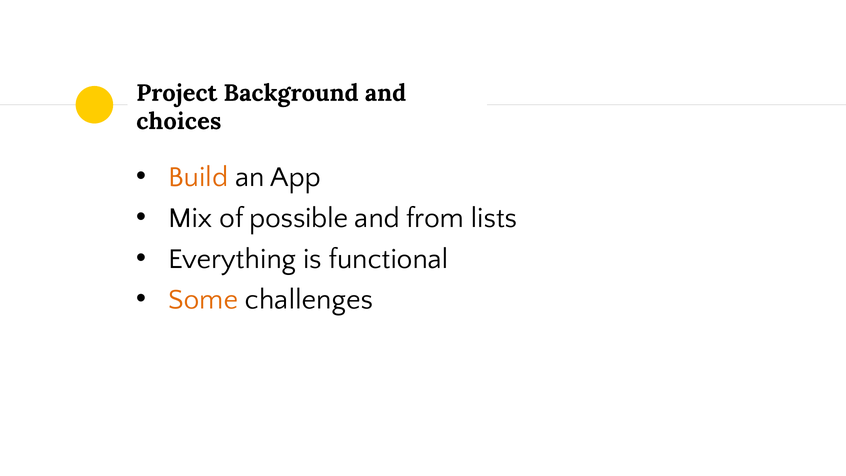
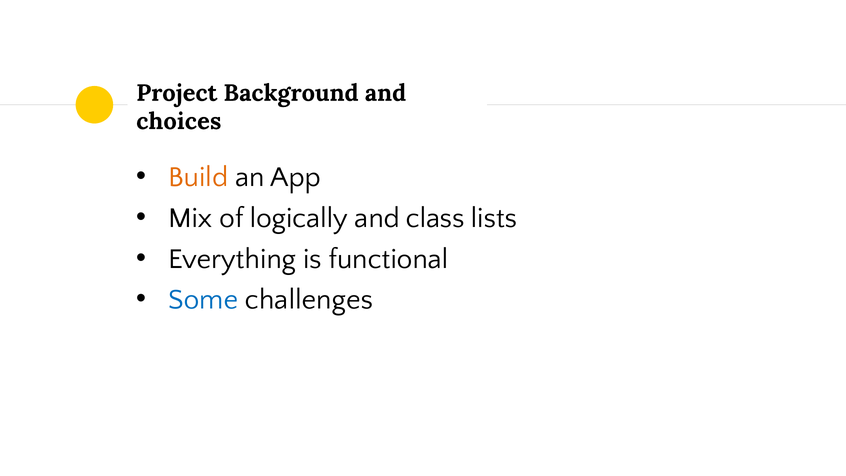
possible: possible -> logically (299, 218)
from: from -> class (435, 218)
Some colour: orange -> blue (203, 300)
